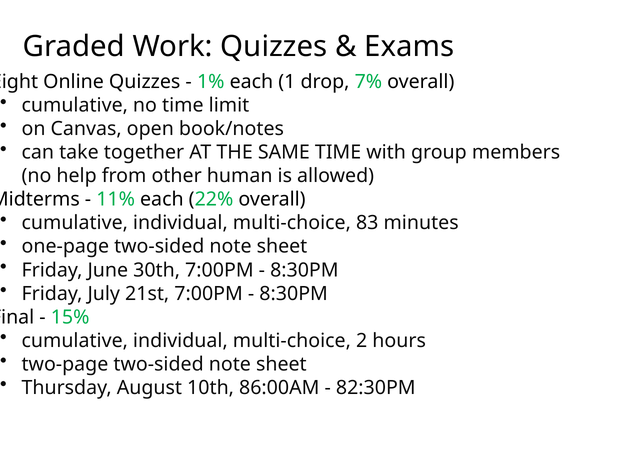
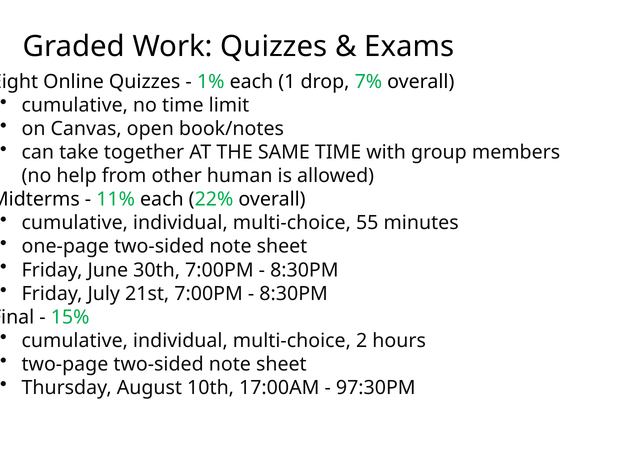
83: 83 -> 55 (367, 223)
86:00AM: 86:00AM -> 17:00AM (279, 388)
82:30PM: 82:30PM -> 97:30PM (376, 388)
